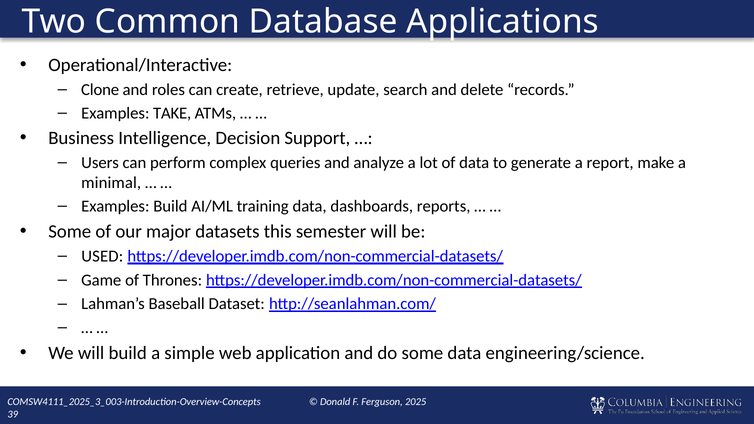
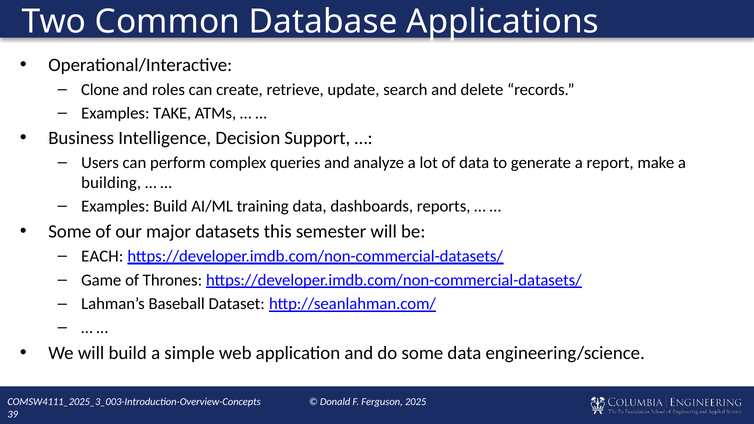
minimal: minimal -> building (111, 183)
USED: USED -> EACH (102, 256)
